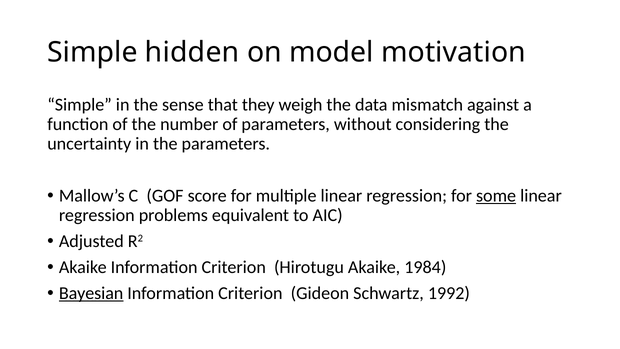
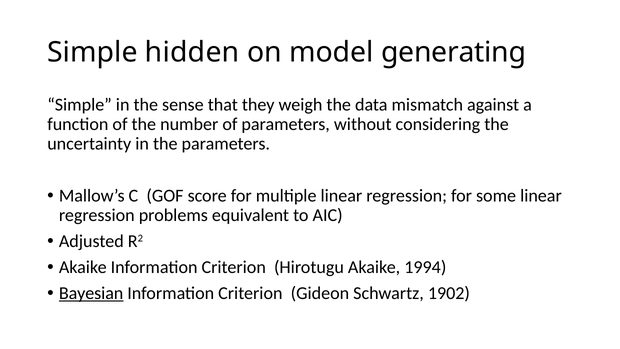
motivation: motivation -> generating (454, 52)
some underline: present -> none (496, 196)
1984: 1984 -> 1994 (425, 267)
1992: 1992 -> 1902 (449, 293)
